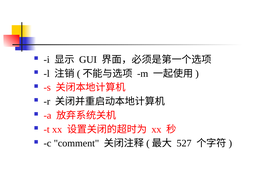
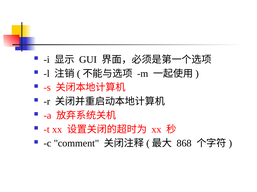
527: 527 -> 868 (184, 144)
